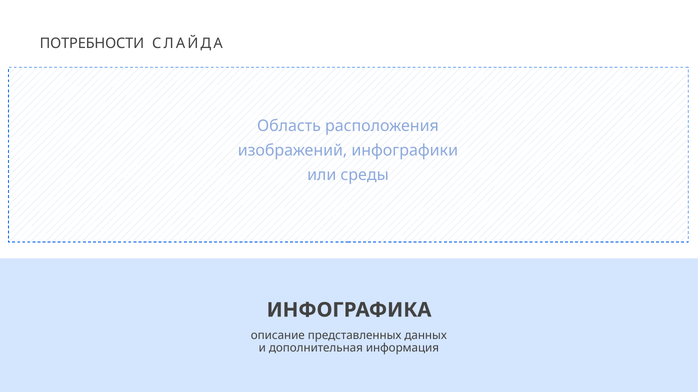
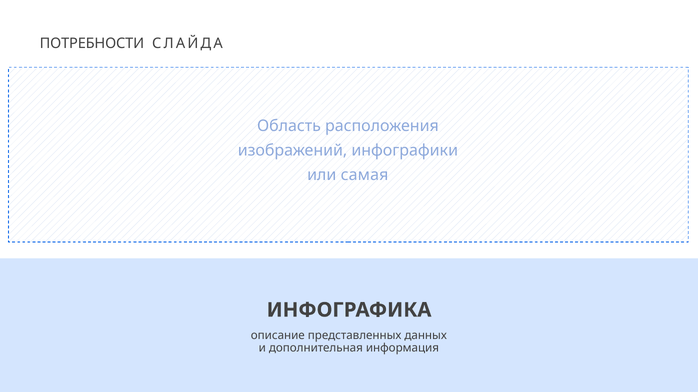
среды: среды -> самая (365, 175)
